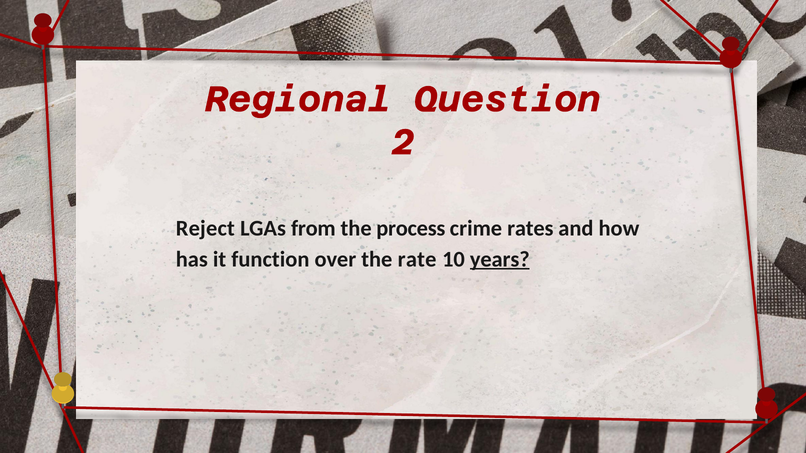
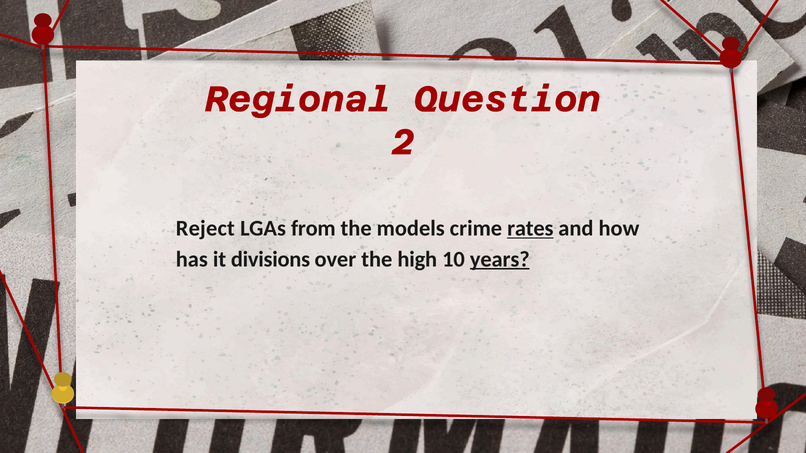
process: process -> models (411, 229)
rates underline: none -> present (530, 229)
function: function -> divisions (270, 260)
rate: rate -> high (417, 260)
